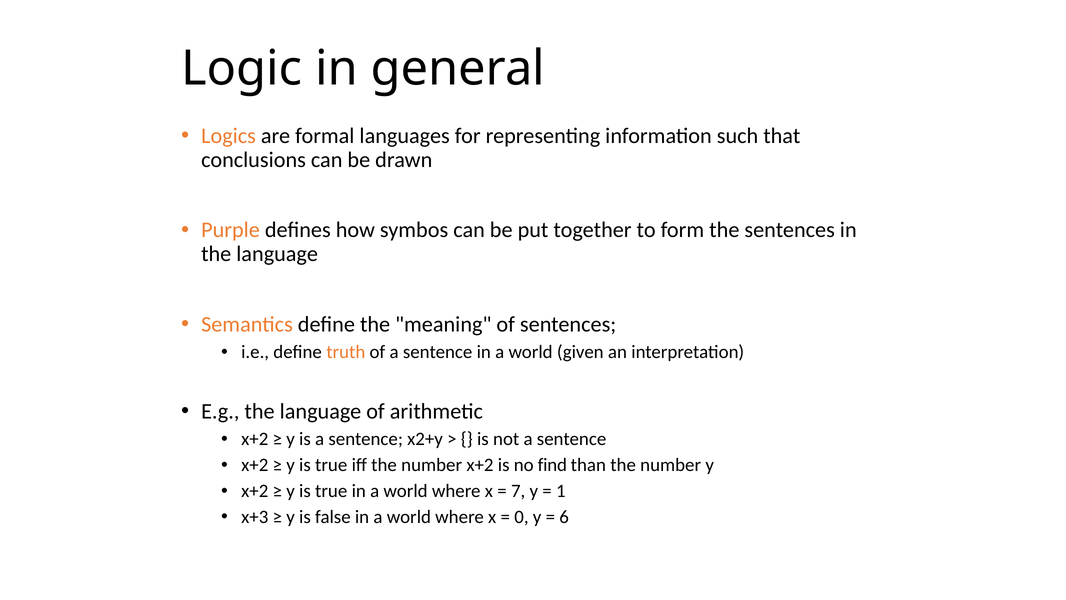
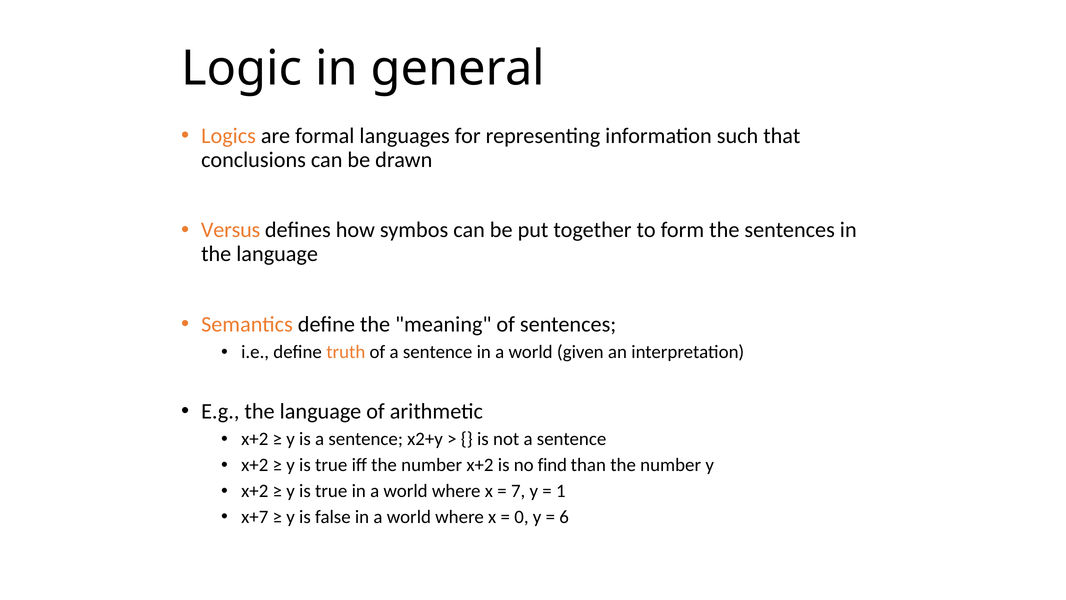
Purple: Purple -> Versus (231, 230)
x+3: x+3 -> x+7 (255, 517)
